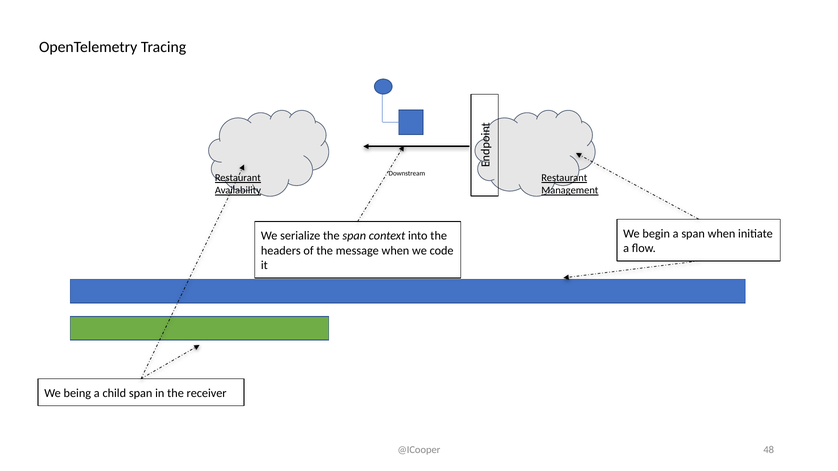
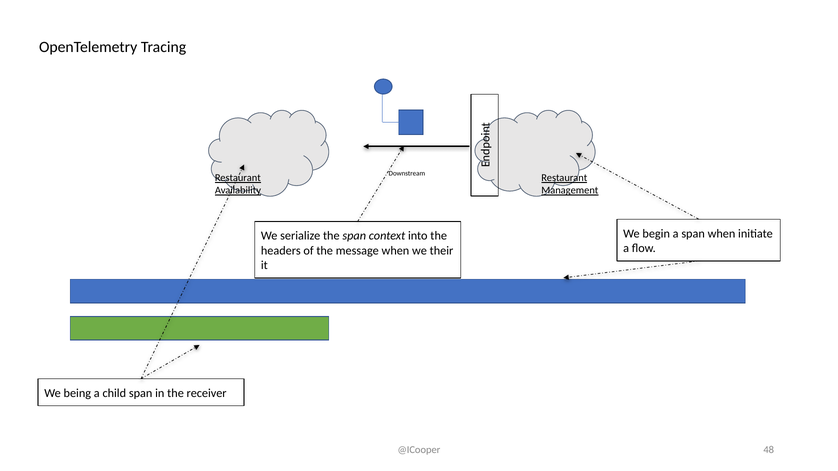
code: code -> their (441, 251)
